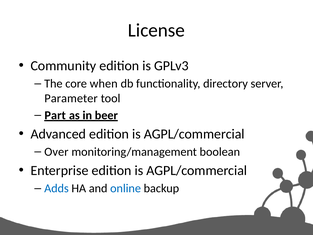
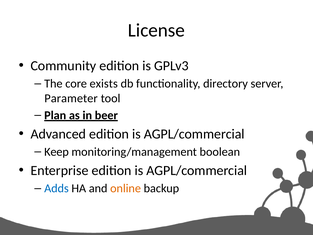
when: when -> exists (104, 84)
Part: Part -> Plan (55, 115)
Over: Over -> Keep (57, 152)
online colour: blue -> orange (126, 188)
